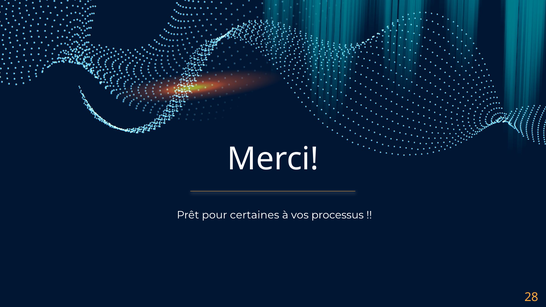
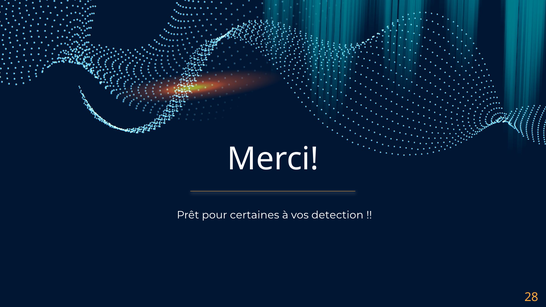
processus: processus -> detection (337, 215)
